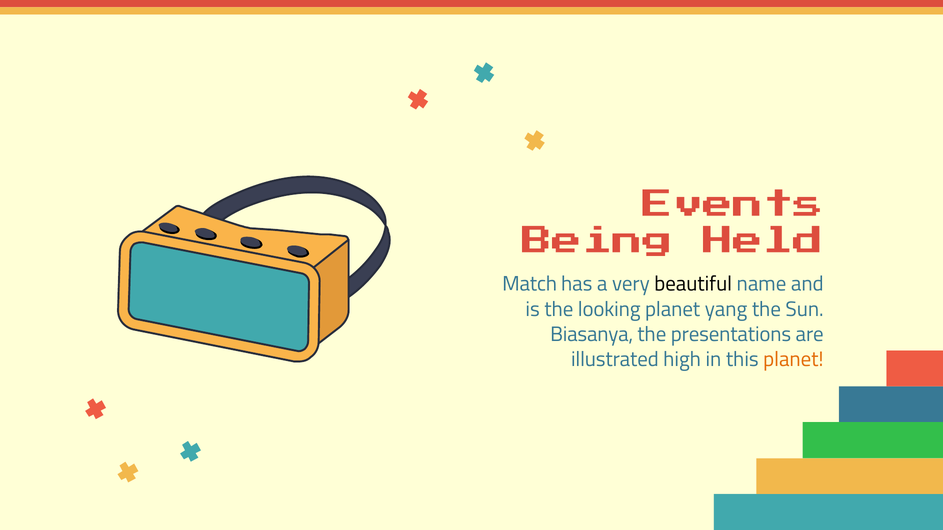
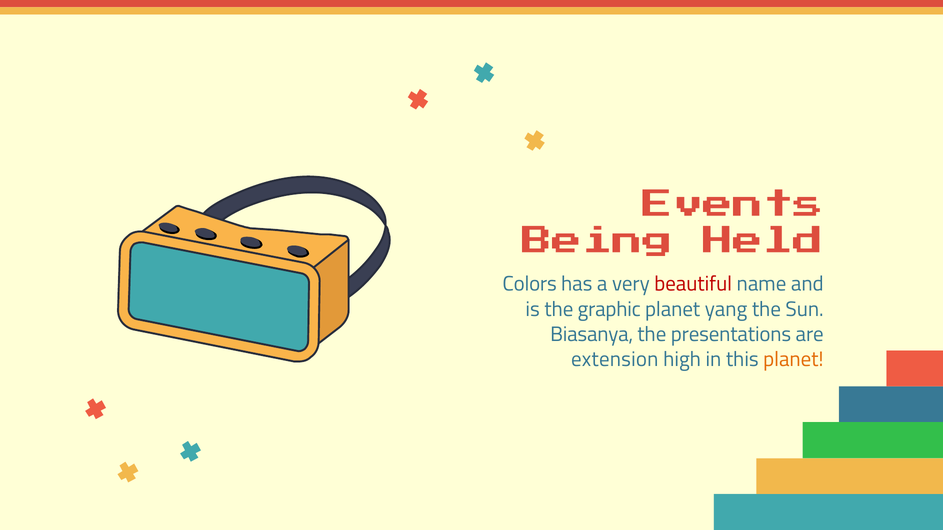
Match: Match -> Colors (530, 284)
beautiful colour: black -> red (693, 284)
looking: looking -> graphic (609, 309)
illustrated: illustrated -> extension (615, 360)
